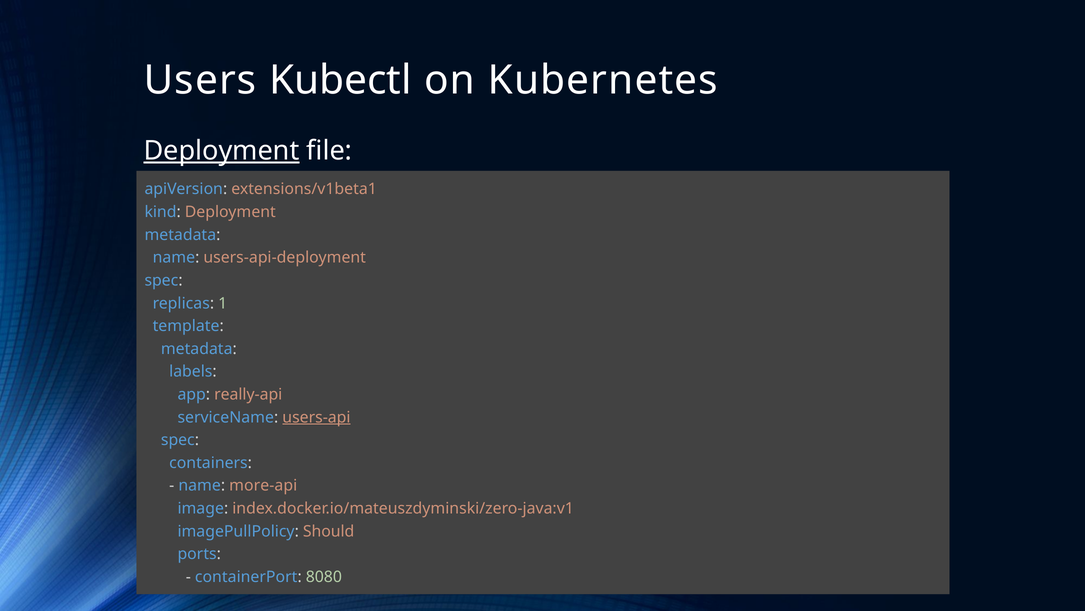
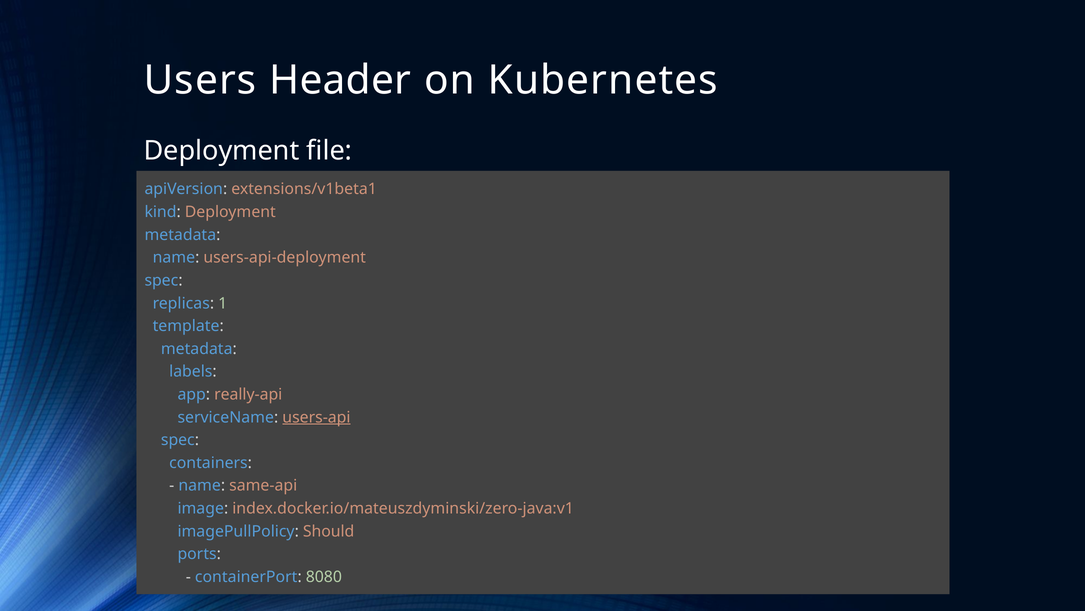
Kubectl: Kubectl -> Header (340, 80)
Deployment underline: present -> none (222, 151)
more-api: more-api -> same-api (263, 485)
